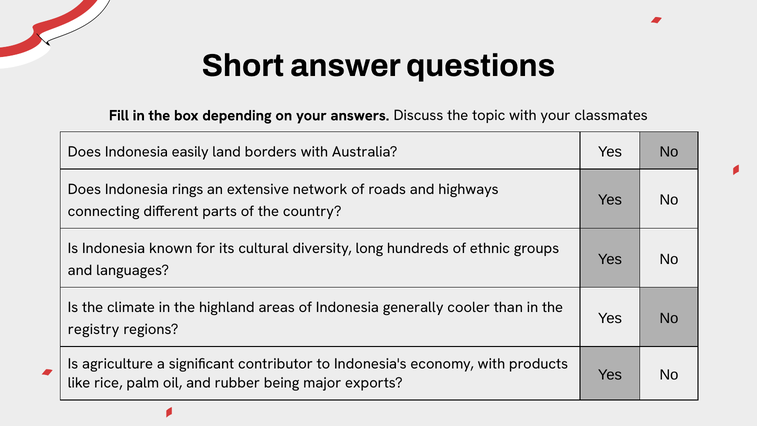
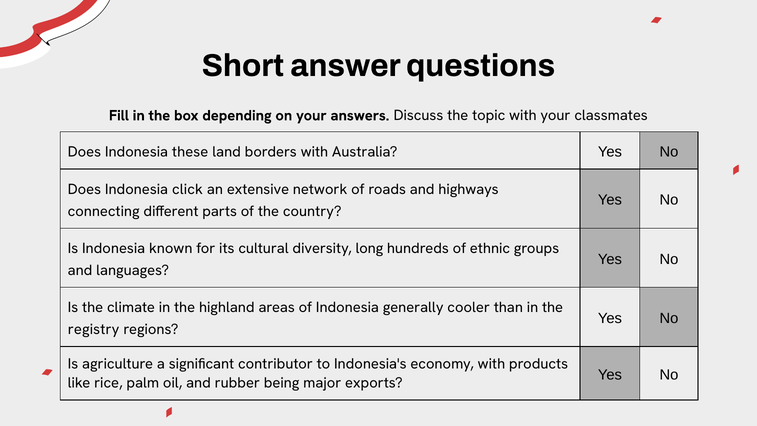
easily: easily -> these (190, 152)
rings: rings -> click (187, 189)
